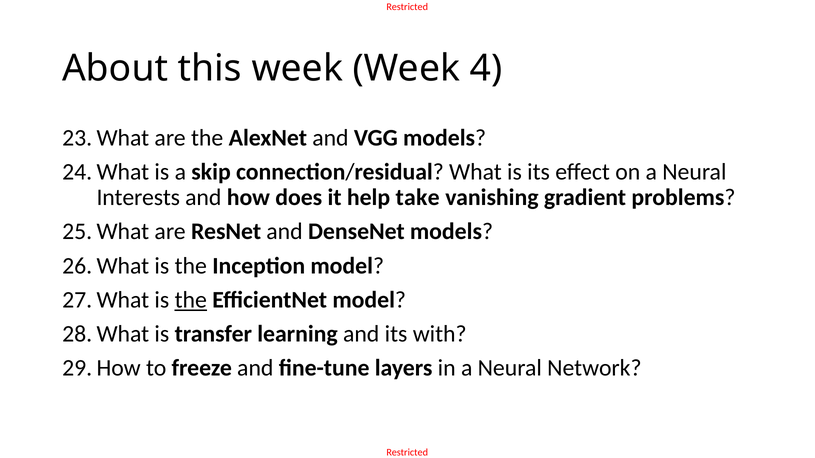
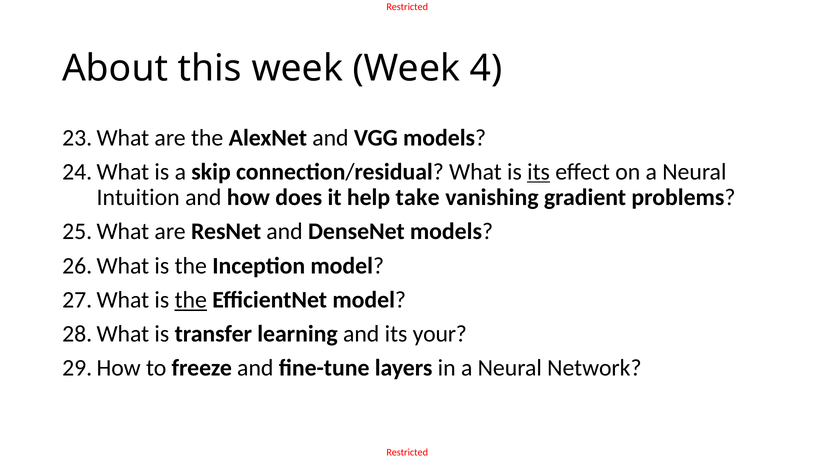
its underline: none -> present (539, 172)
Interests: Interests -> Intuition (138, 198)
with: with -> your (440, 334)
